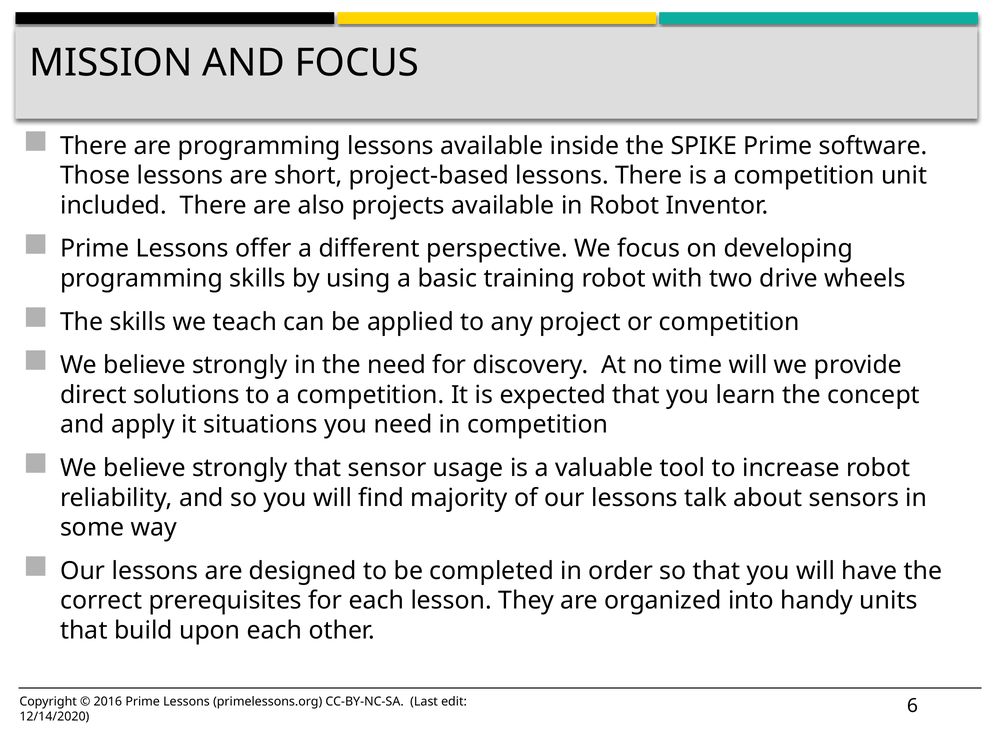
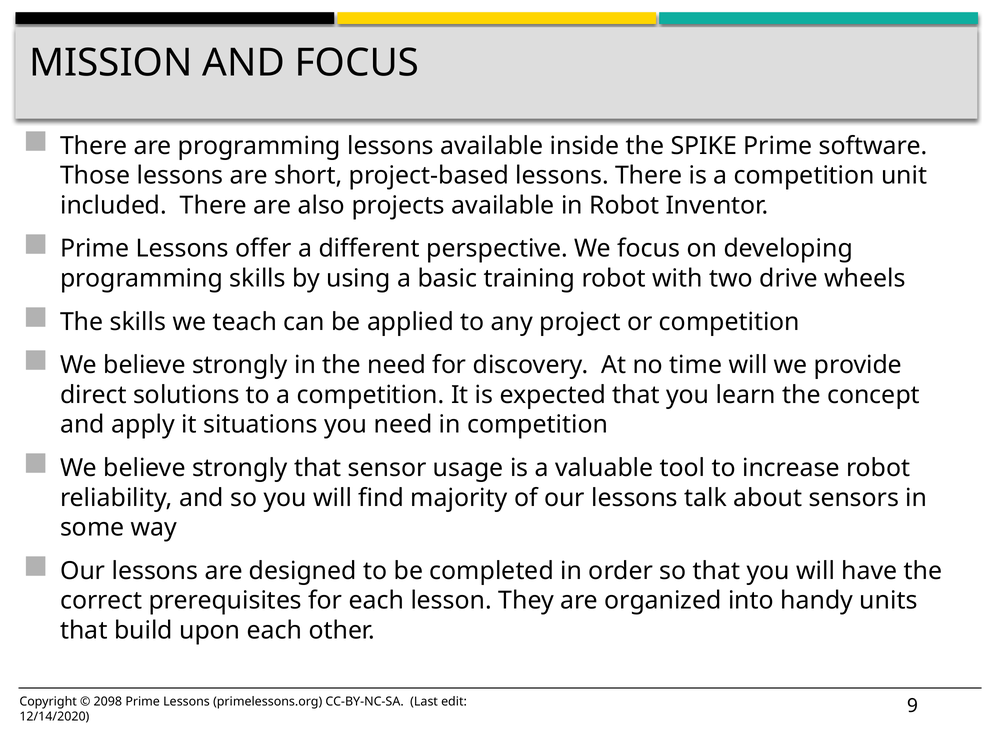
2016: 2016 -> 2098 (108, 702)
6: 6 -> 9 (912, 706)
